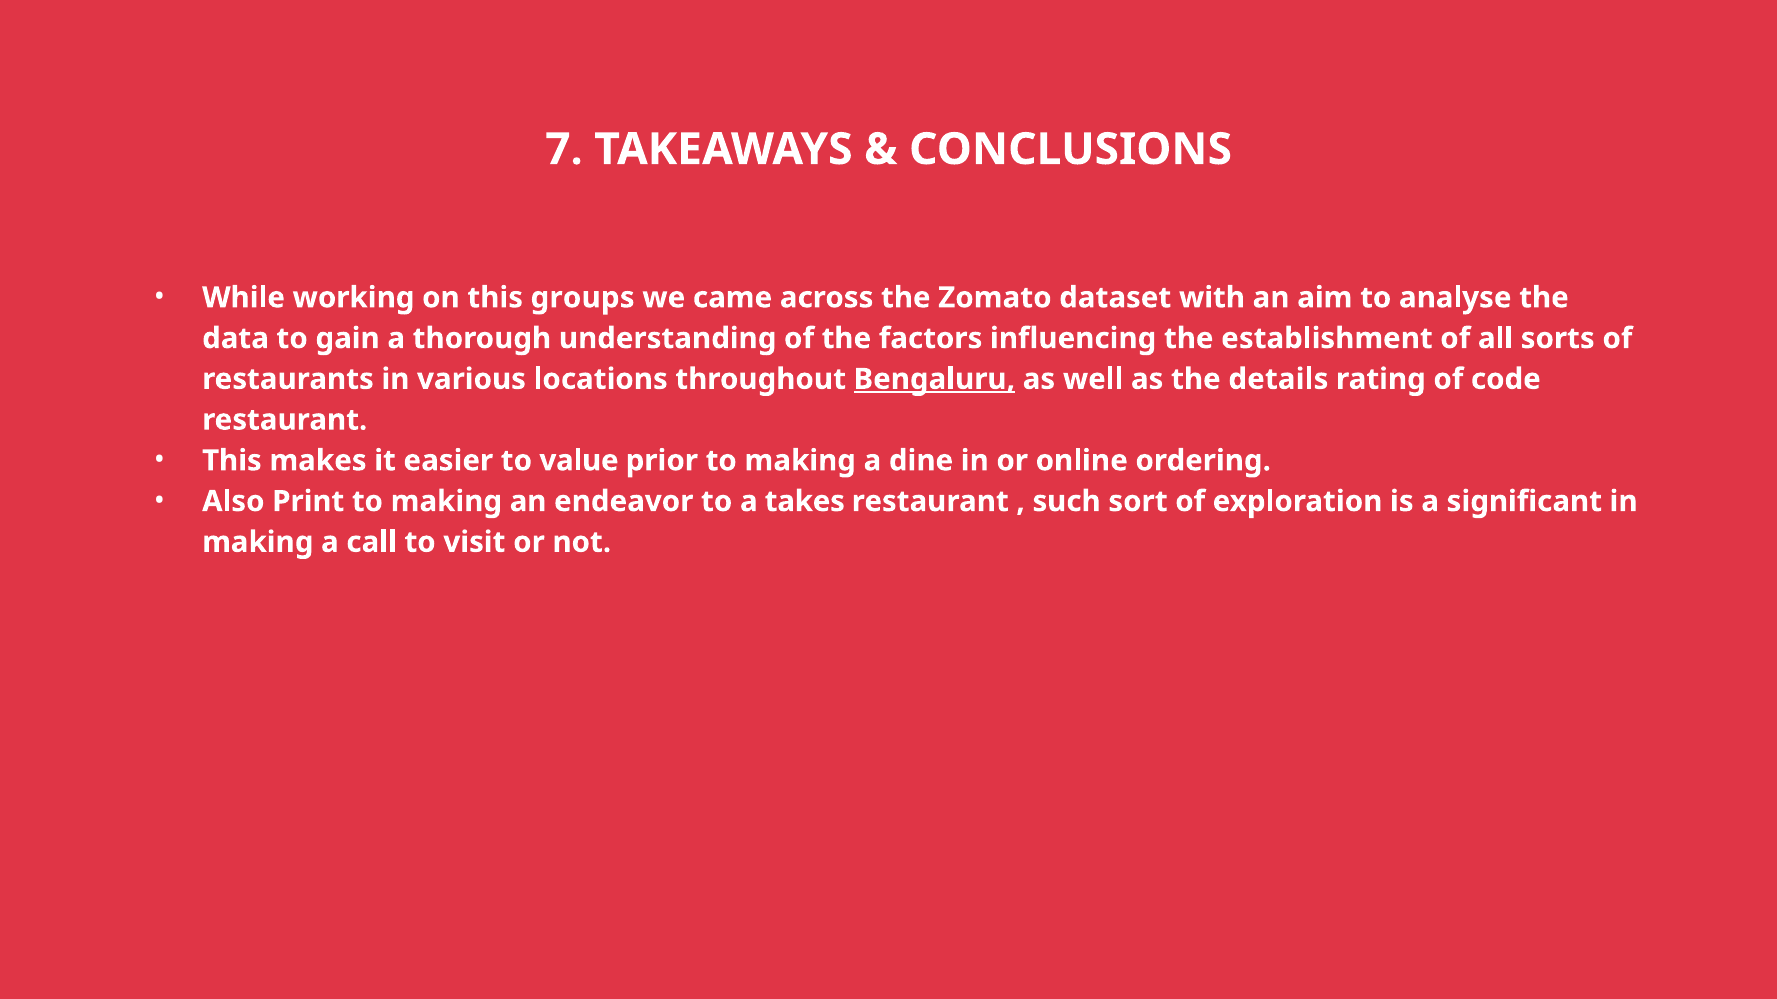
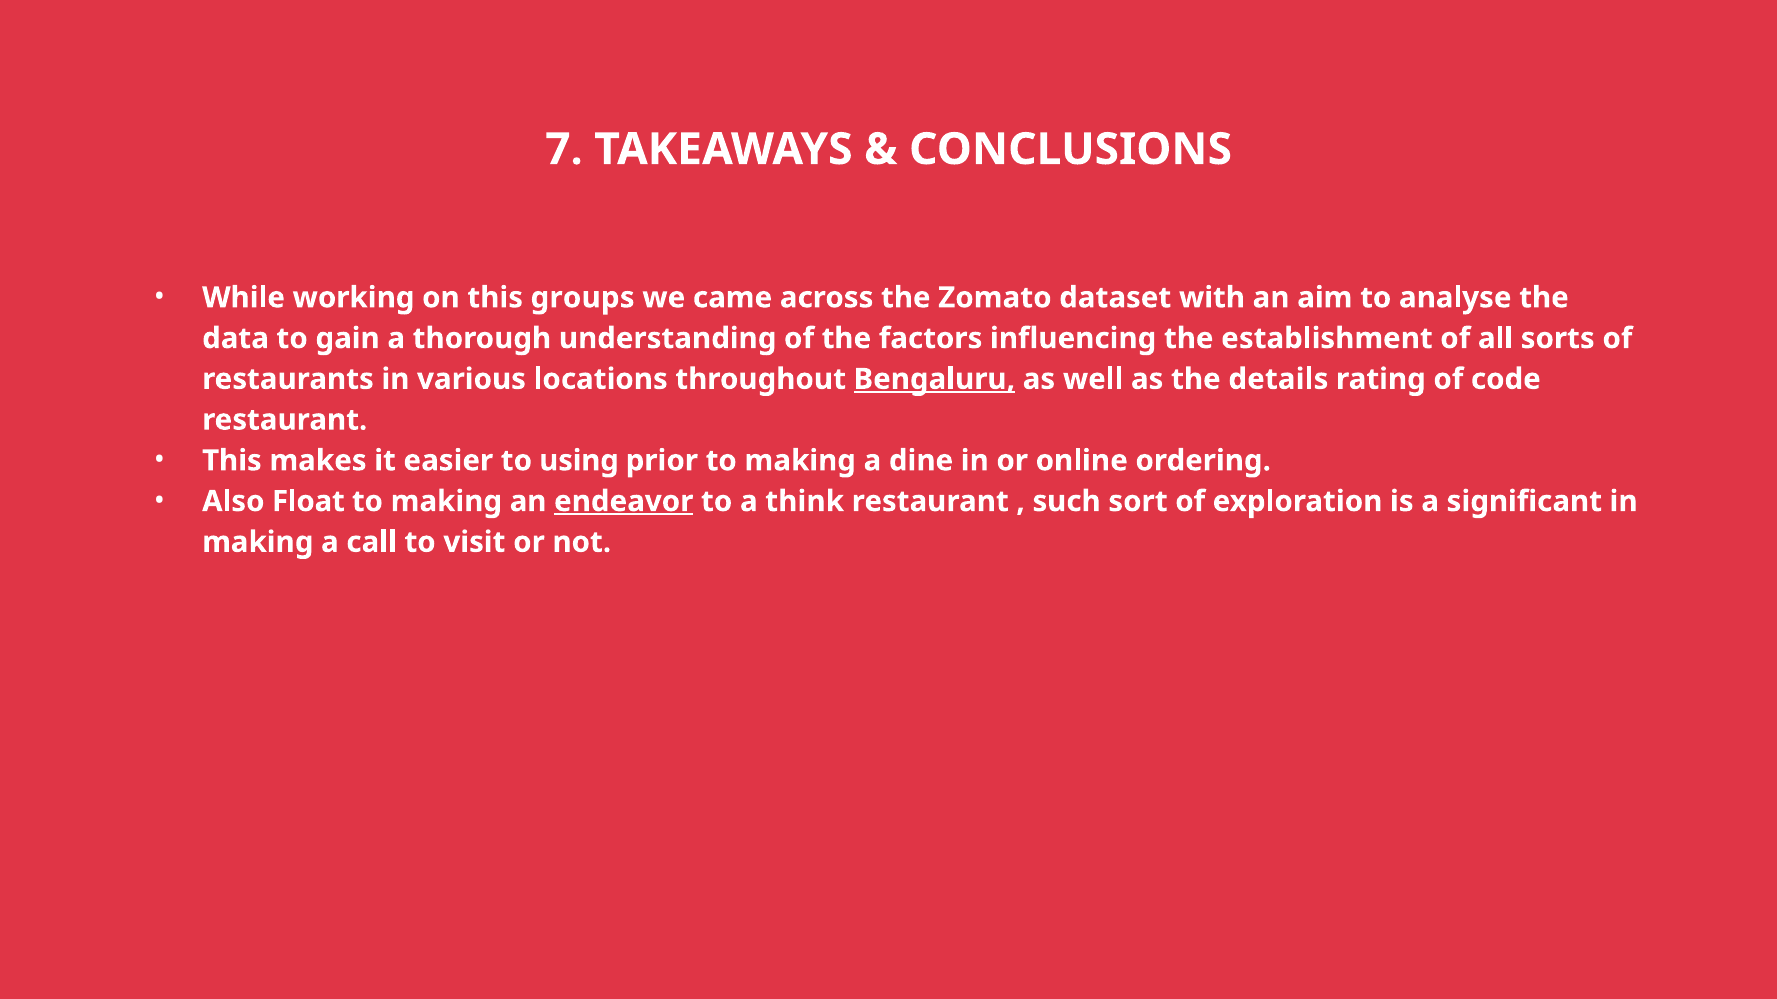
value: value -> using (579, 461)
Print: Print -> Float (308, 502)
endeavor underline: none -> present (624, 502)
takes: takes -> think (805, 502)
